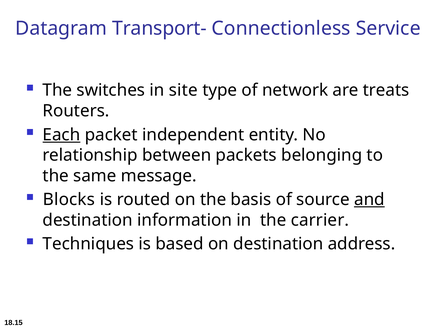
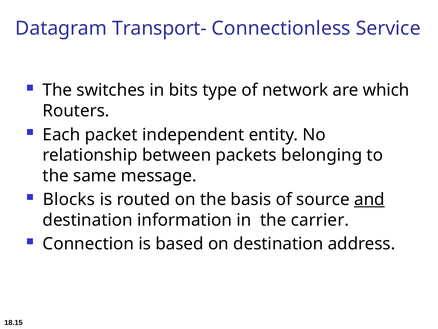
site: site -> bits (183, 90)
treats: treats -> which (386, 90)
Each underline: present -> none (61, 135)
Techniques: Techniques -> Connection (88, 244)
